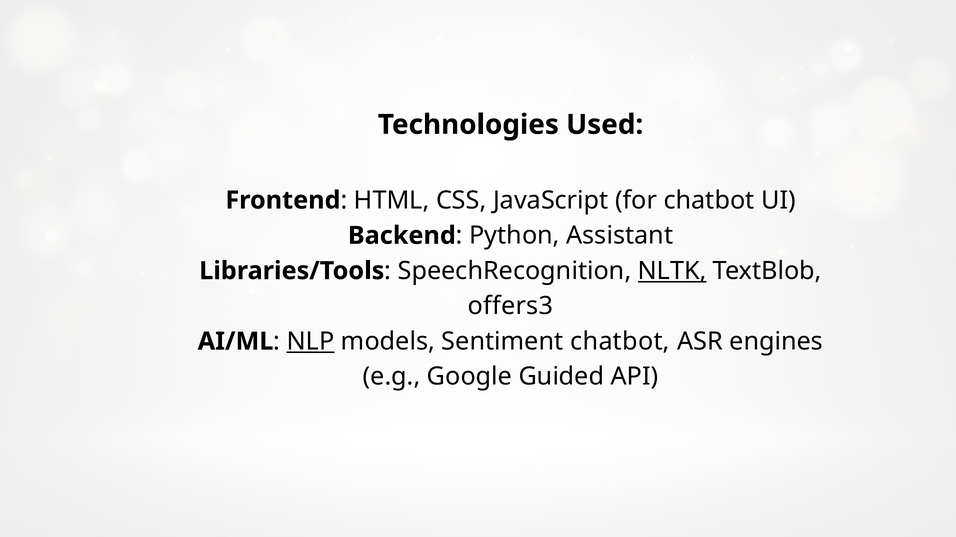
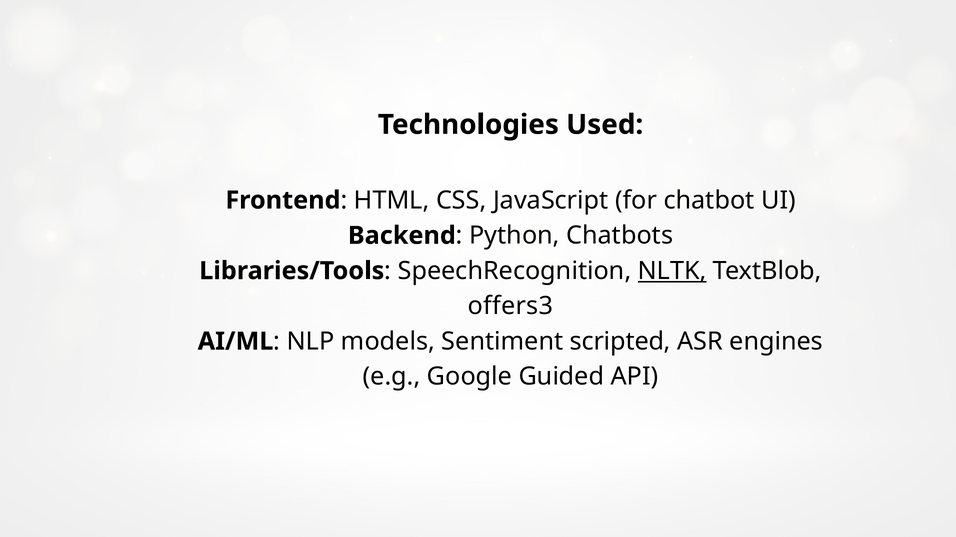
Assistant: Assistant -> Chatbots (620, 236)
NLP underline: present -> none (311, 342)
Sentiment chatbot: chatbot -> scripted (620, 342)
